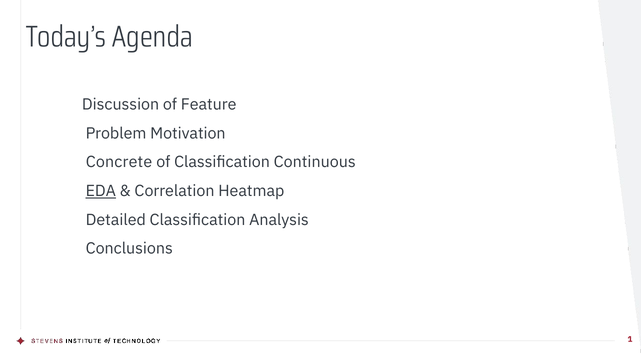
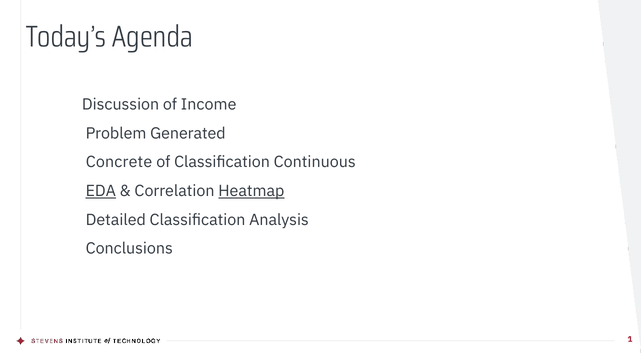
Feature: Feature -> Income (209, 105)
Motivation: Motivation -> Generated (188, 134)
Heatmap underline: none -> present (251, 191)
